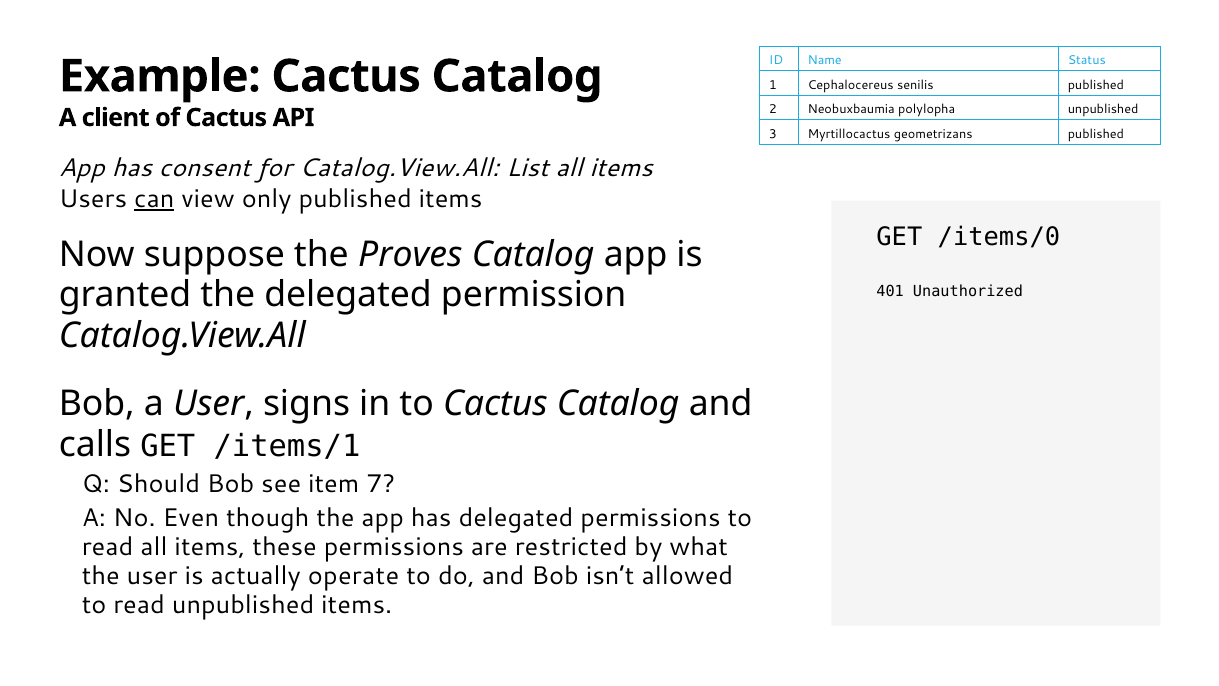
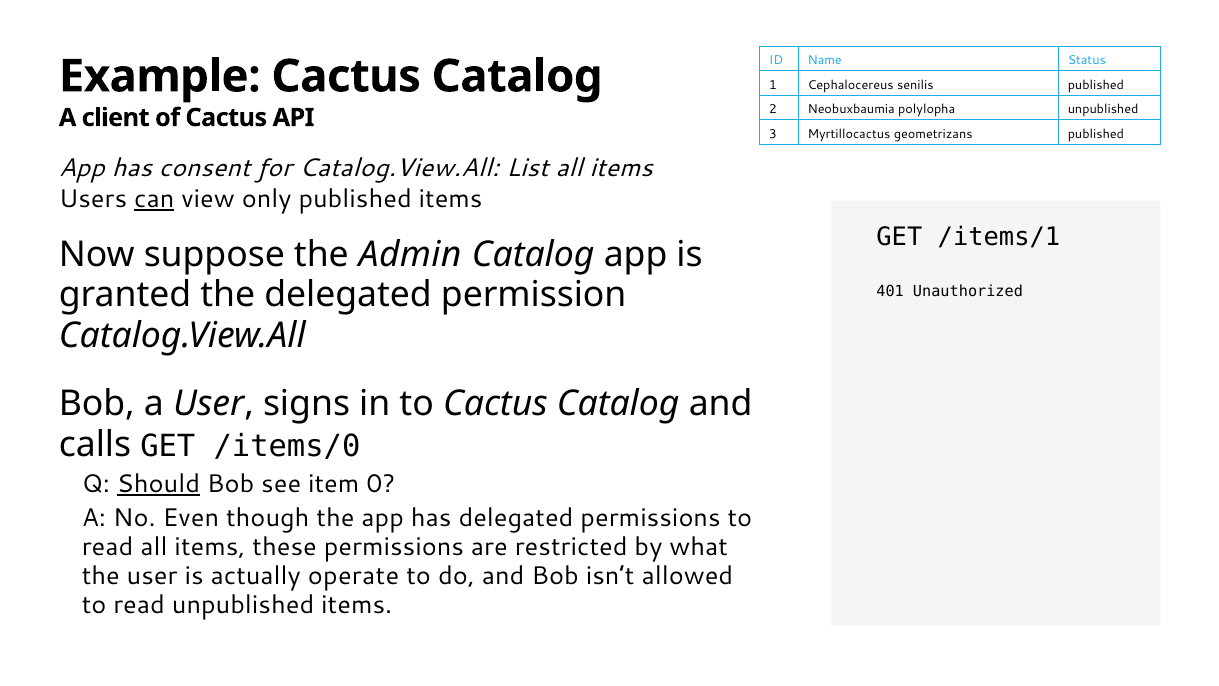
/items/0: /items/0 -> /items/1 (999, 237)
Proves: Proves -> Admin (410, 254)
/items/1: /items/1 -> /items/0 (287, 446)
Should underline: none -> present (158, 484)
7: 7 -> 0 (381, 484)
